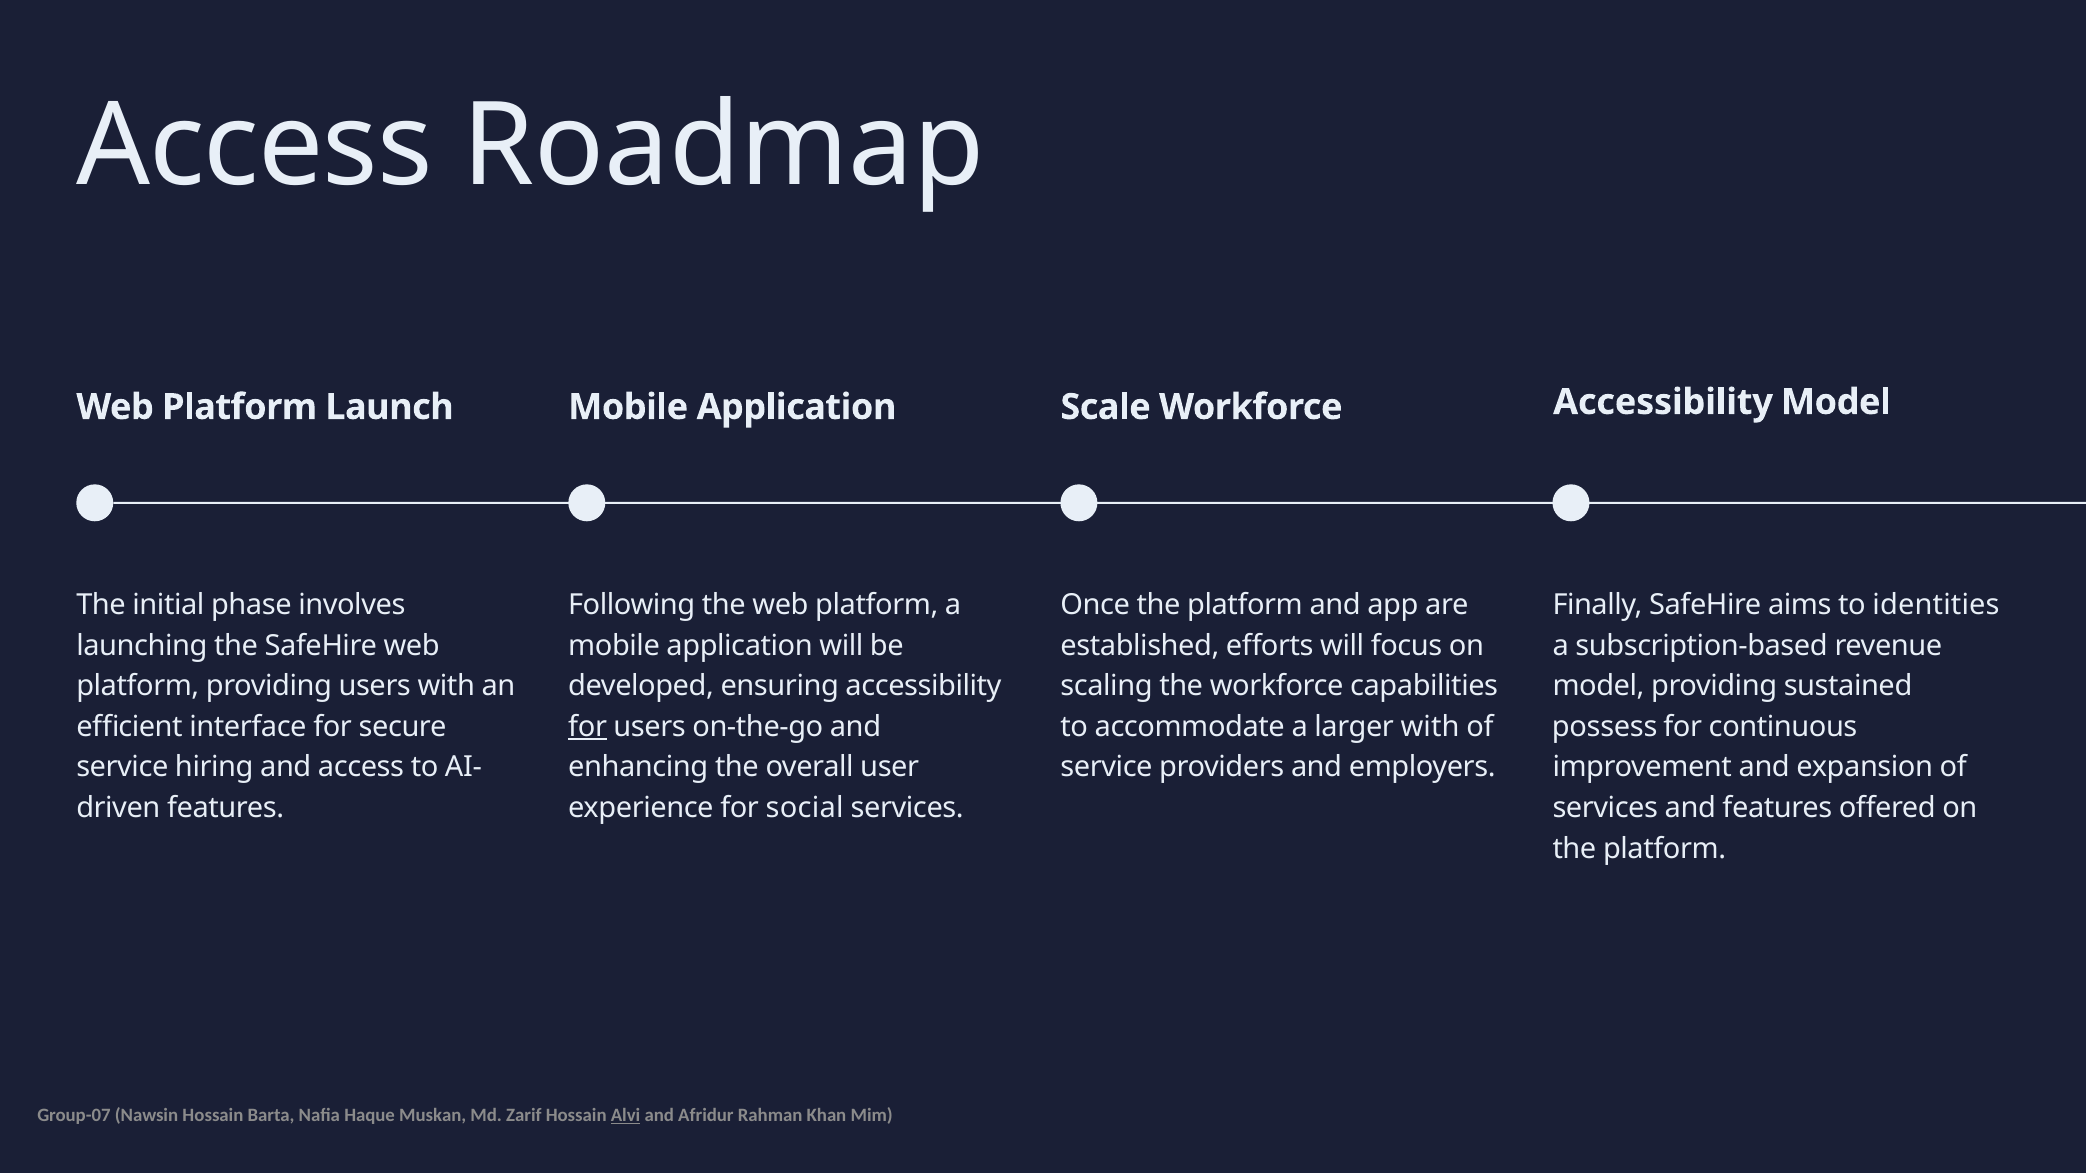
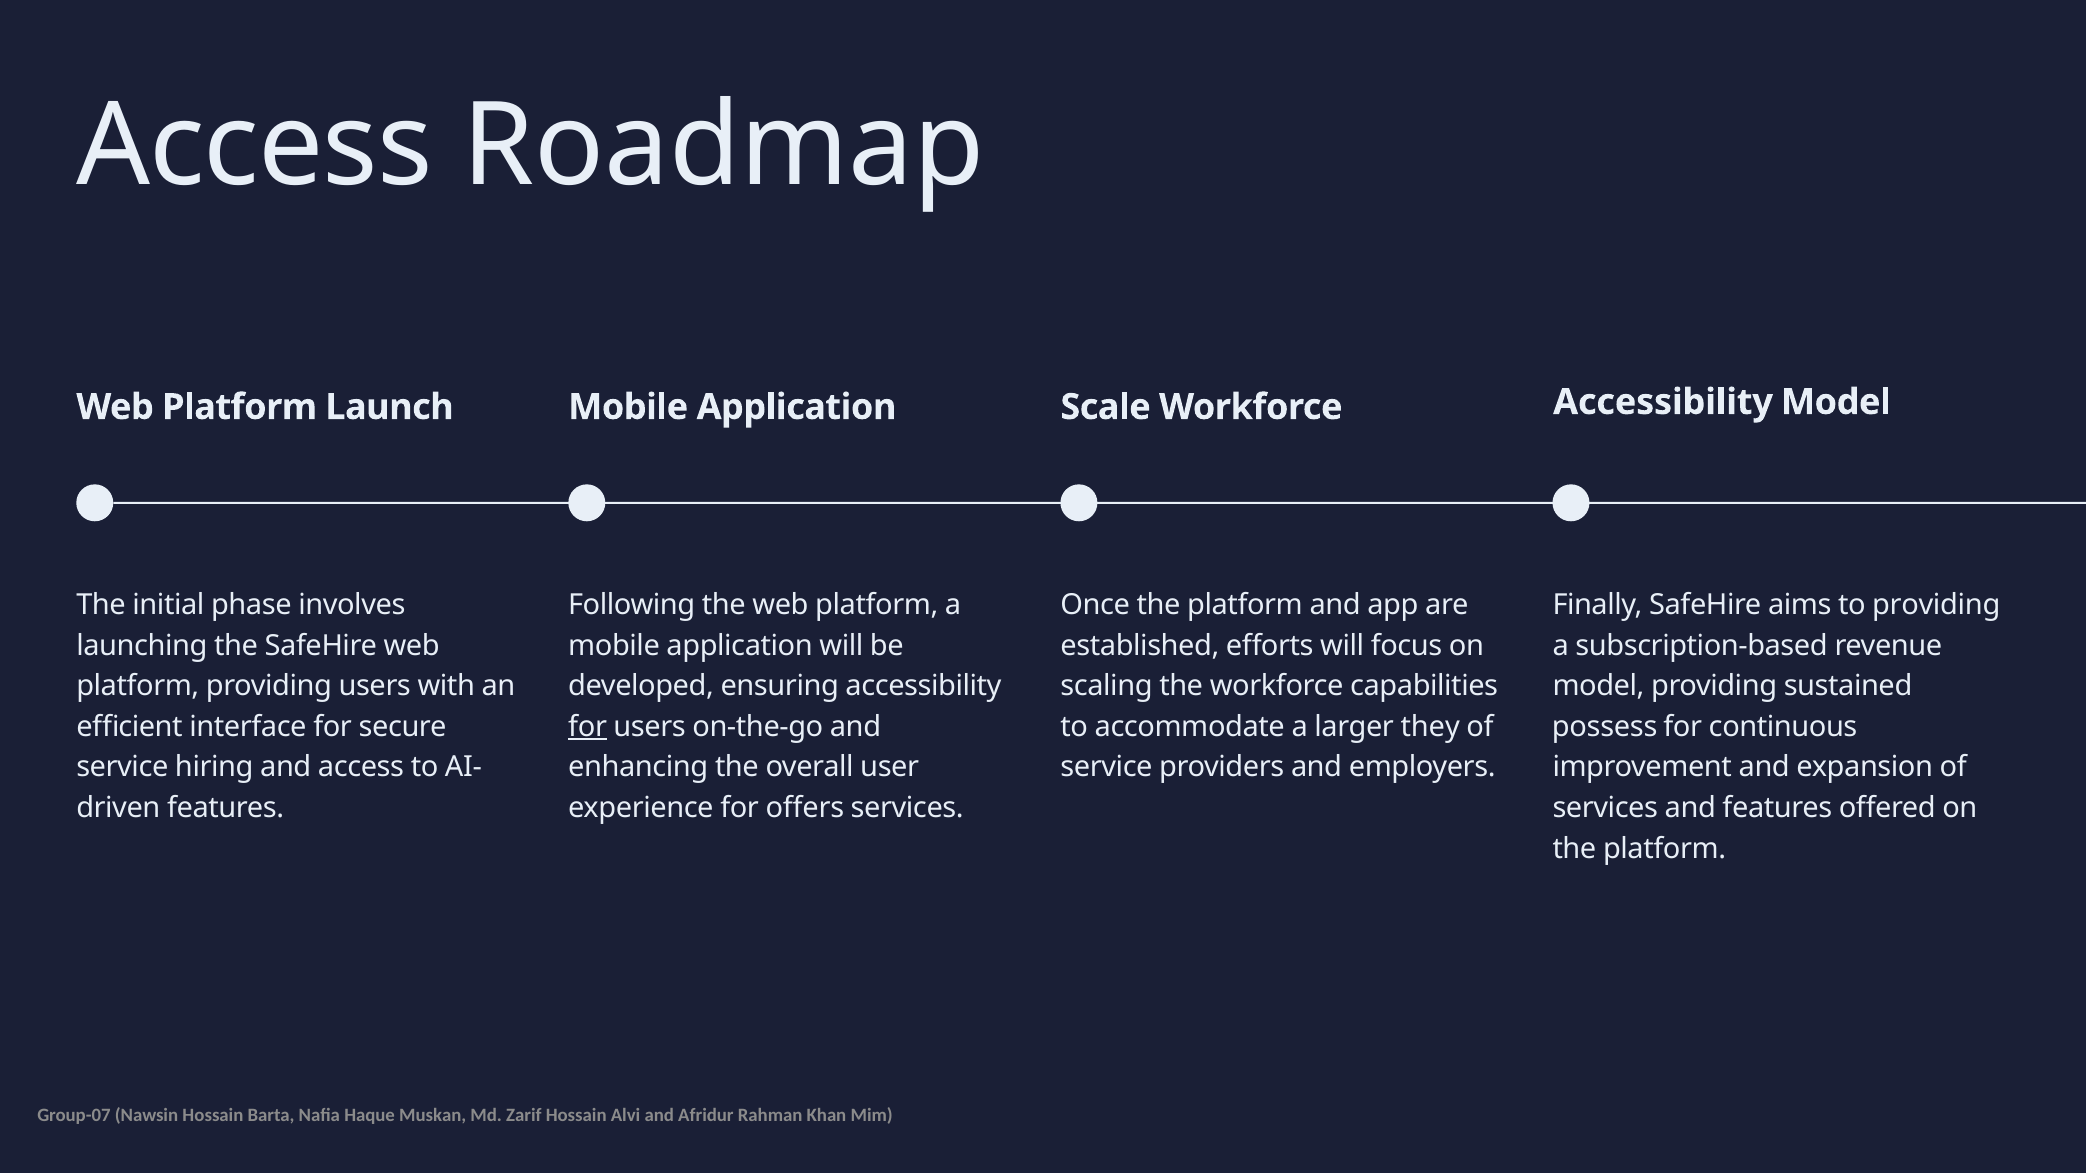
to identities: identities -> providing (1936, 605)
larger with: with -> they (1430, 727)
social: social -> offers (805, 808)
Alvi underline: present -> none (626, 1116)
